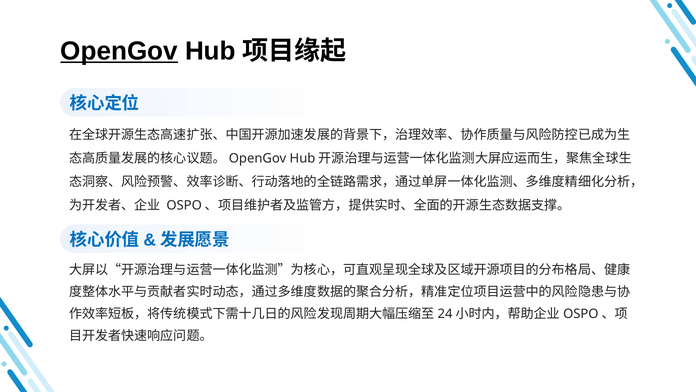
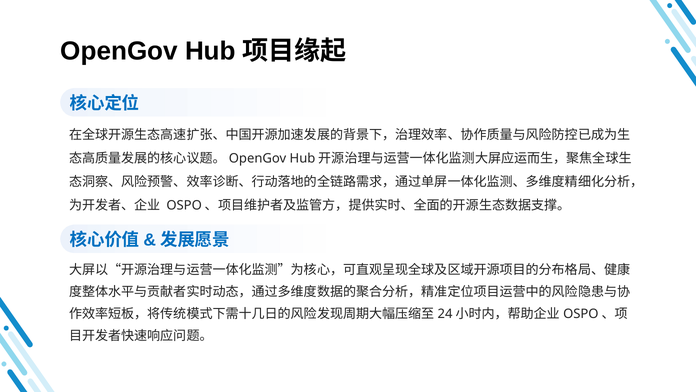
OpenGov underline: present -> none (119, 51)
